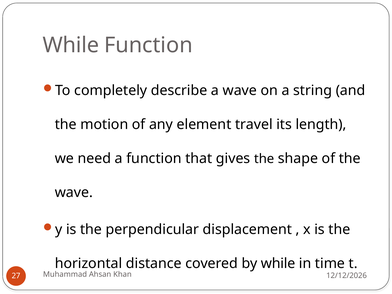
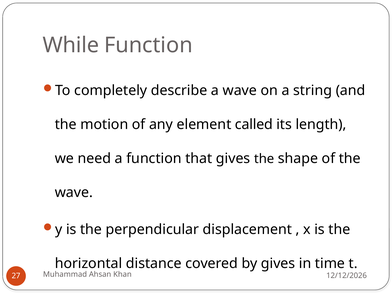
travel: travel -> called (254, 124)
by while: while -> gives (278, 263)
